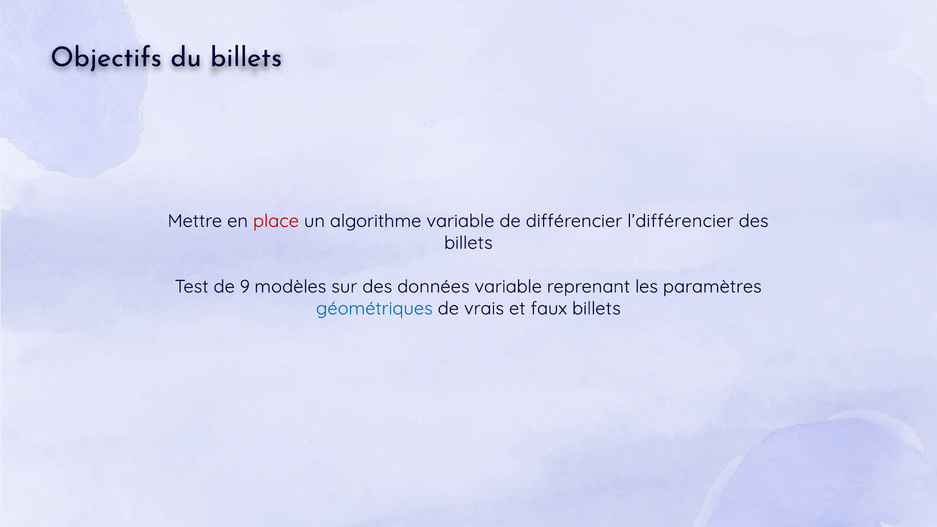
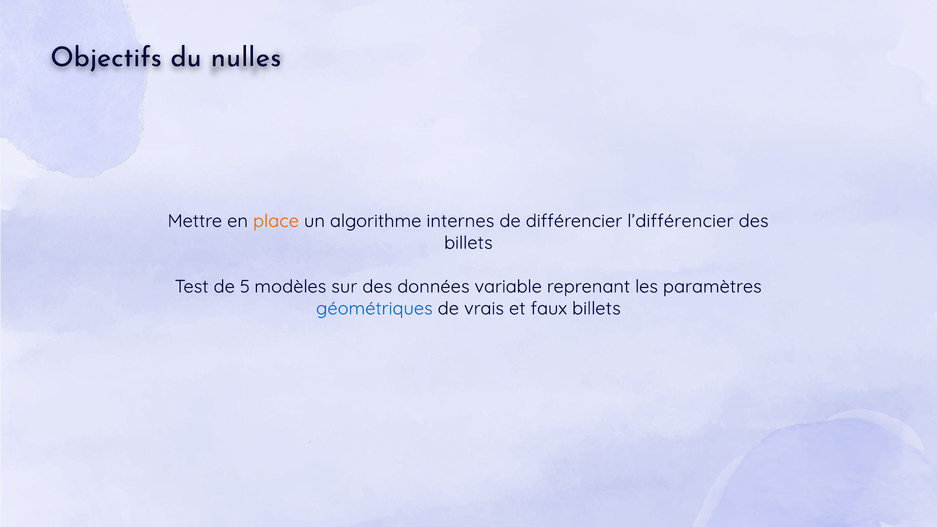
du billets: billets -> nulles (246, 57)
place colour: red -> orange (276, 221)
algorithme variable: variable -> internes (460, 221)
9: 9 -> 5 (245, 287)
